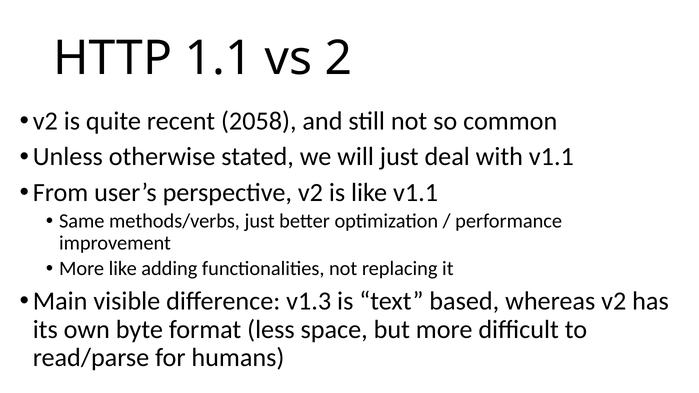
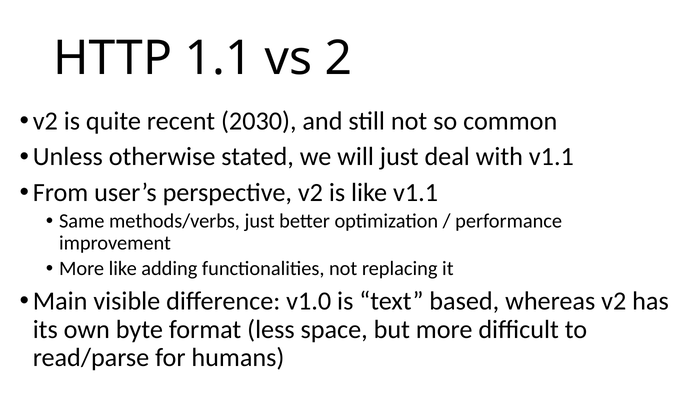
2058: 2058 -> 2030 (259, 121)
v1.3: v1.3 -> v1.0 (309, 301)
